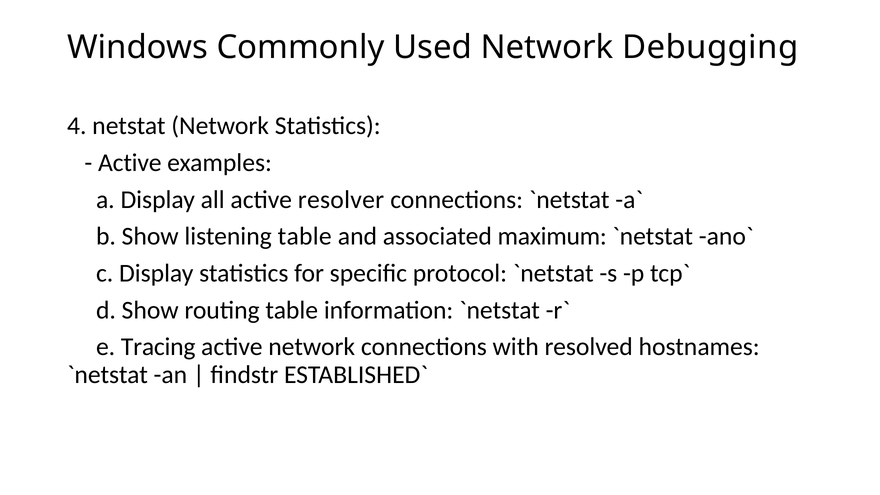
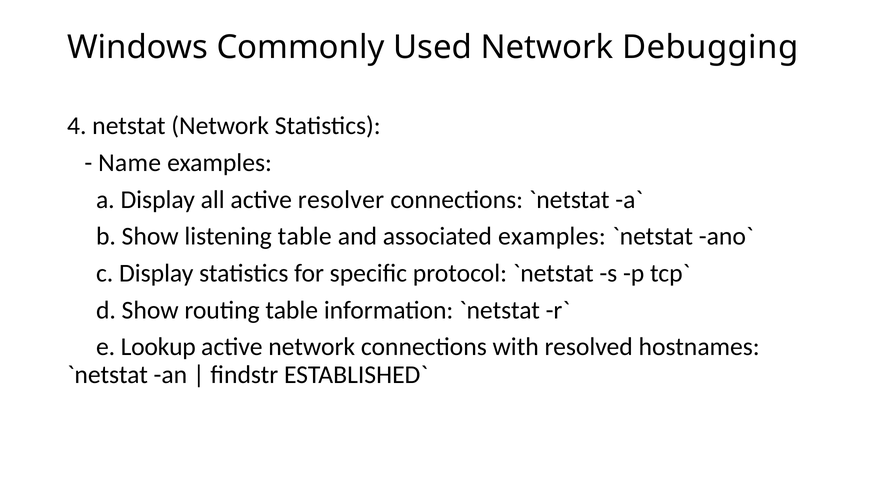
Active: Active -> Name (130, 163)
associated maximum: maximum -> examples (552, 236)
Tracing: Tracing -> Lookup (158, 347)
